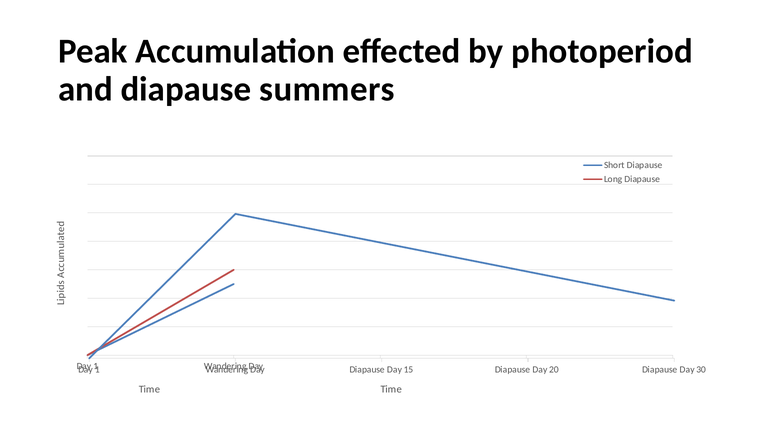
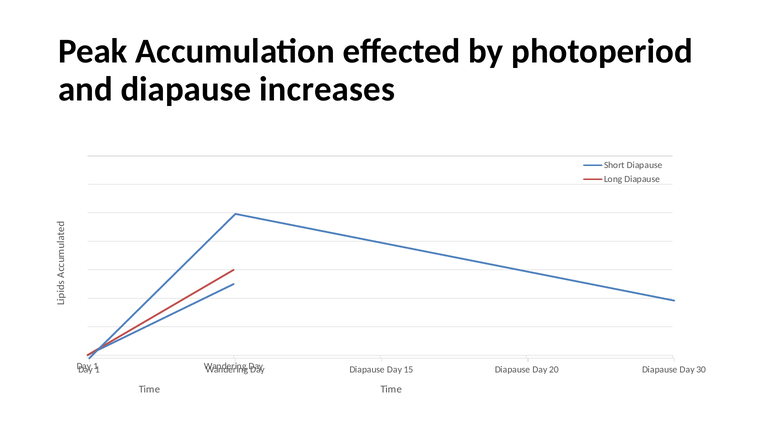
summers: summers -> increases (327, 89)
